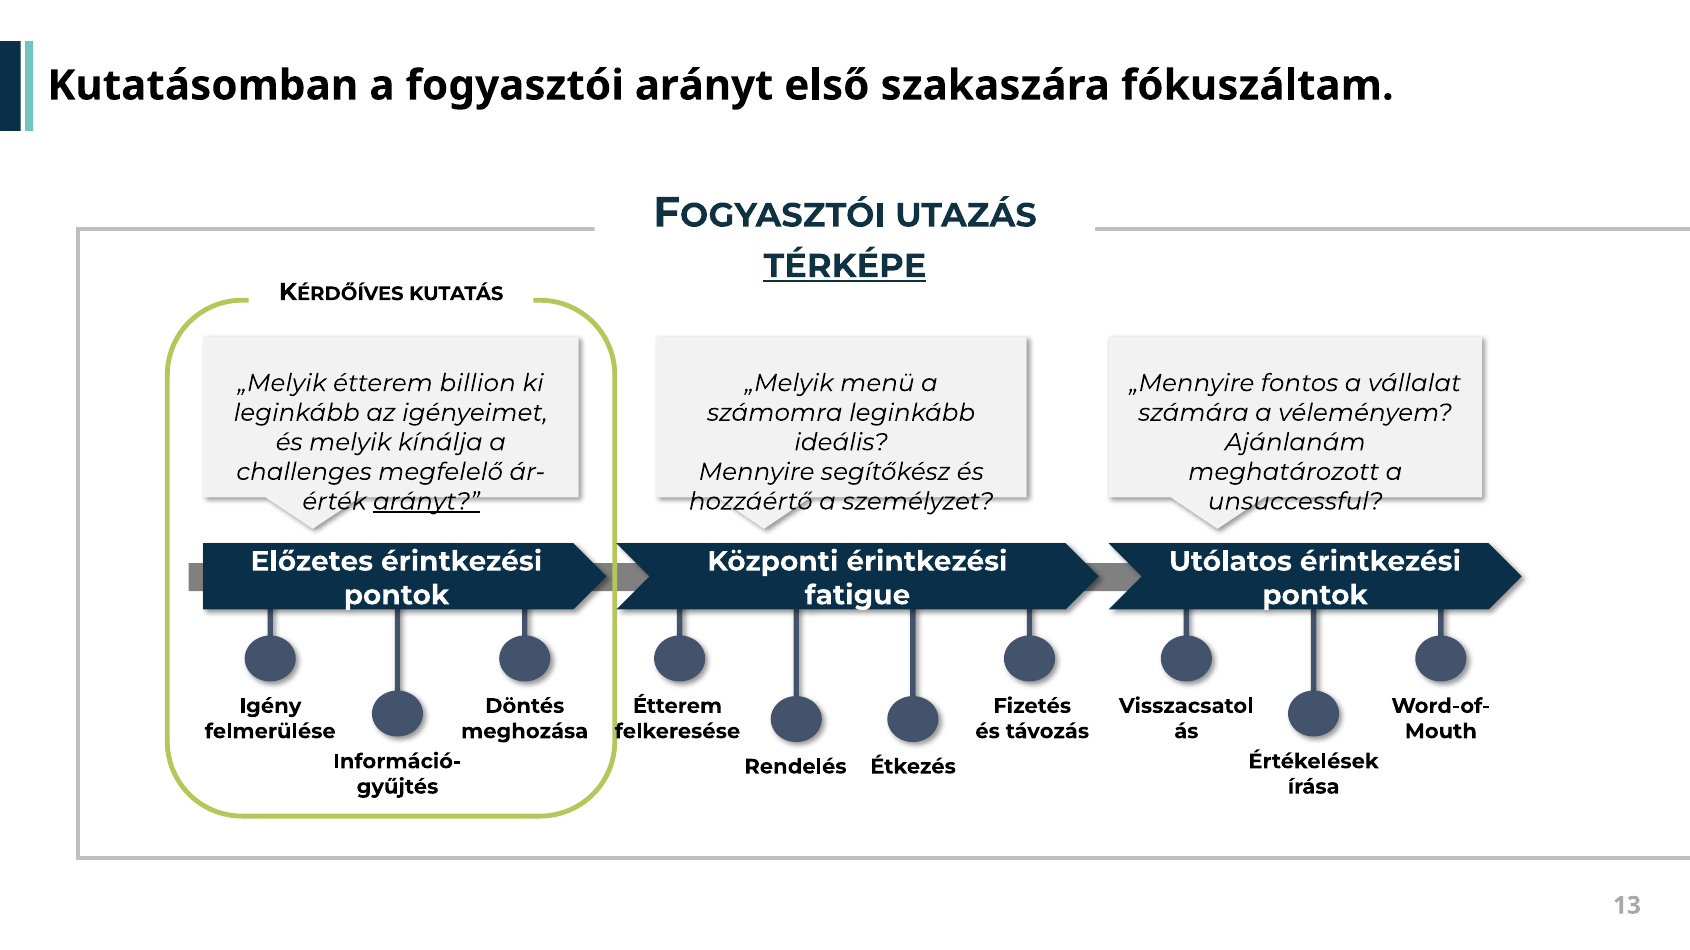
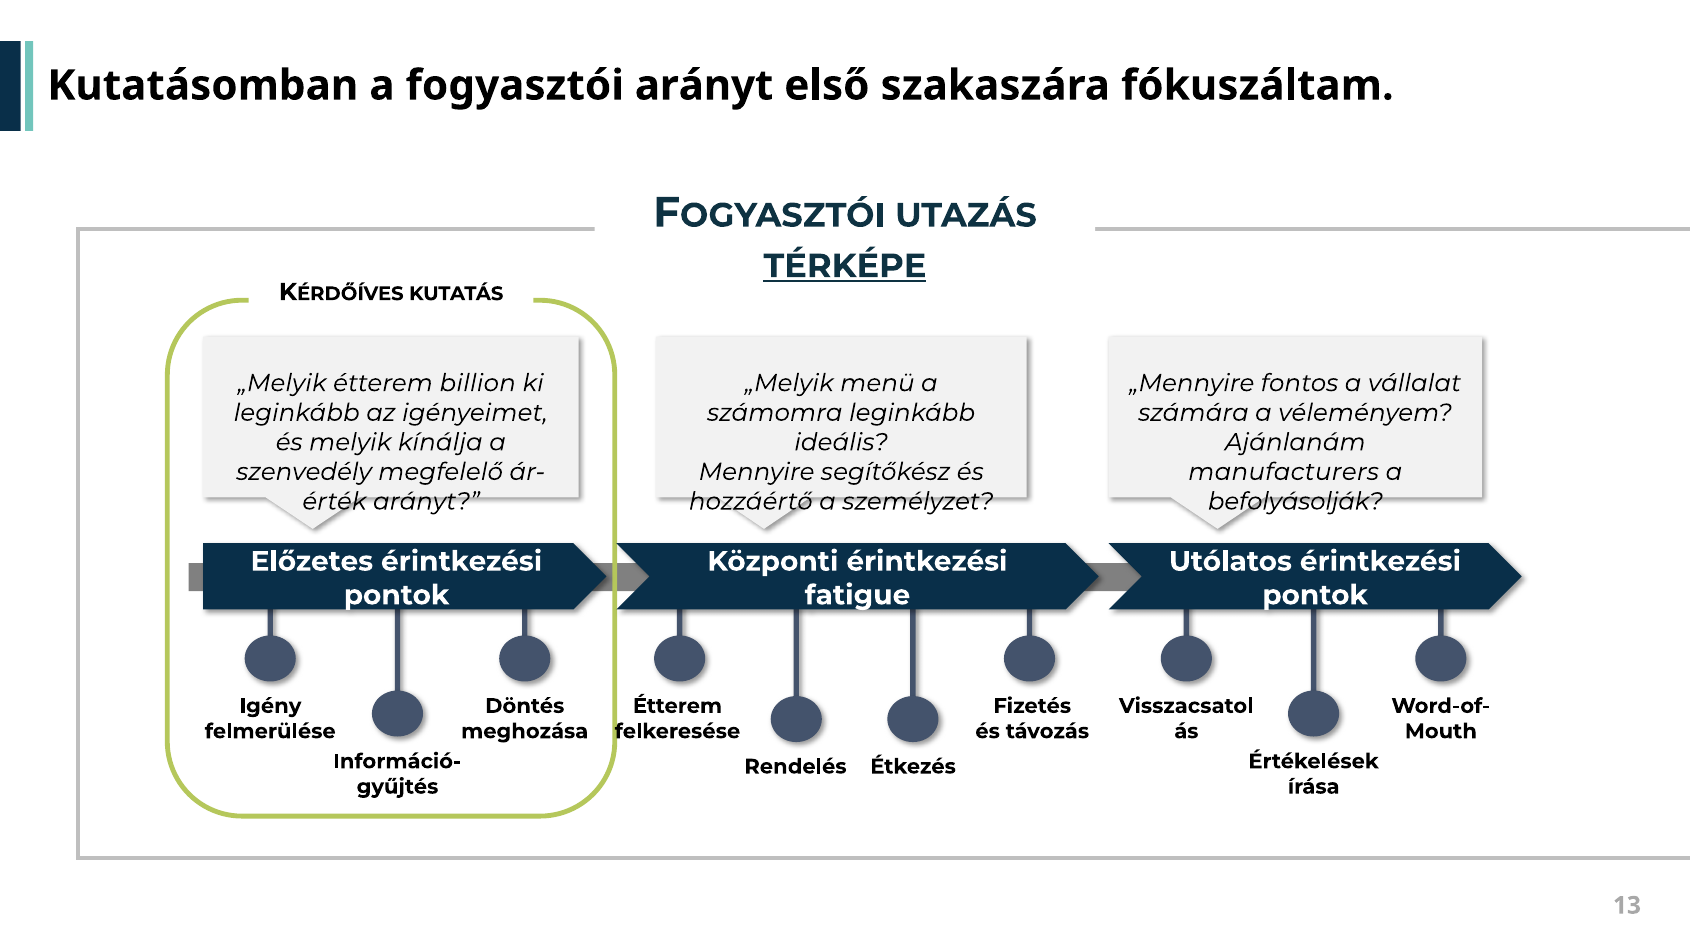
challenges: challenges -> szenvedély (304, 472)
meghatározott: meghatározott -> manufacturers (1284, 472)
arányt underline: present -> none (426, 502)
unsuccessful: unsuccessful -> befolyásolják (1295, 502)
